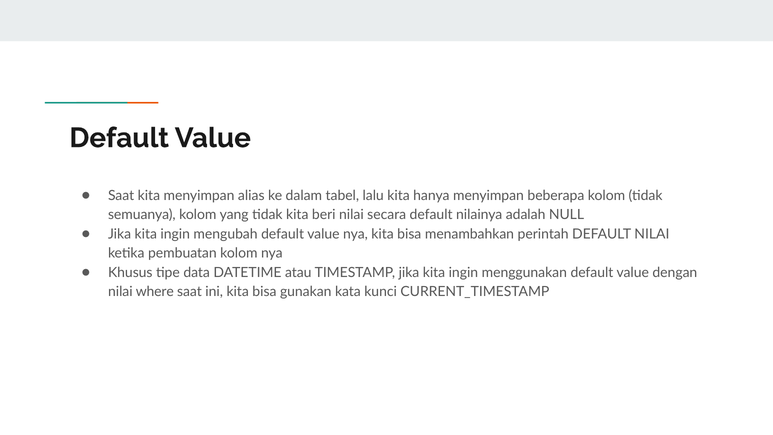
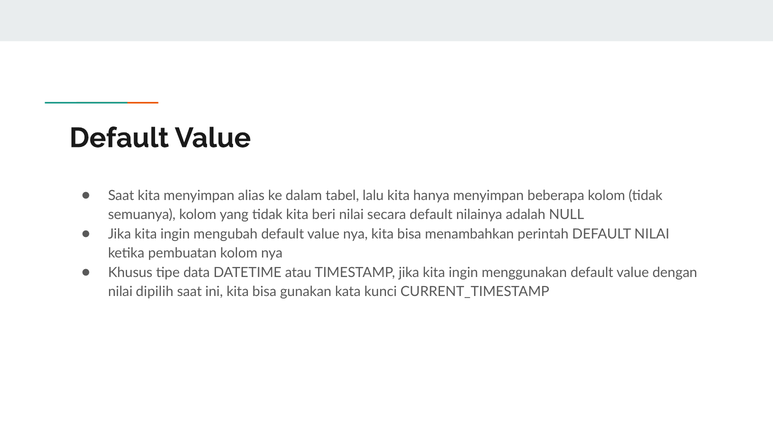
where: where -> dipilih (155, 292)
